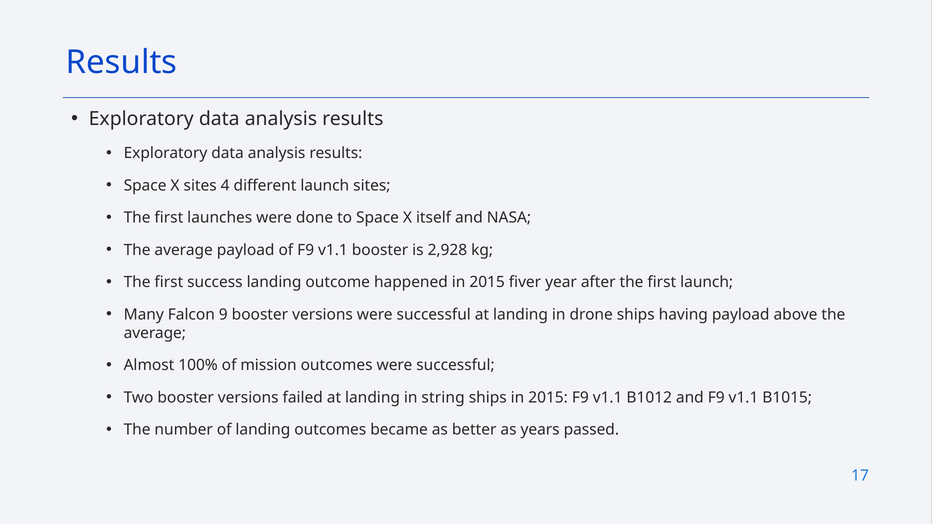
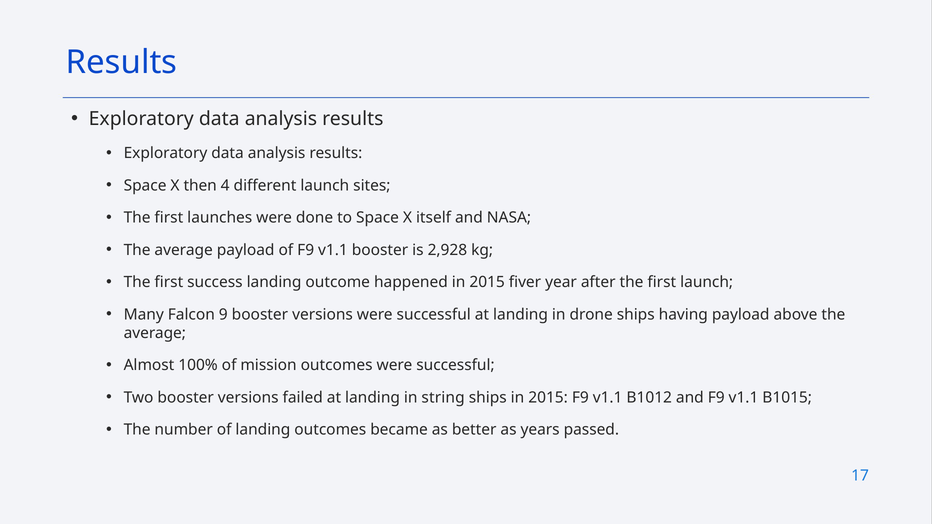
X sites: sites -> then (200, 186)
